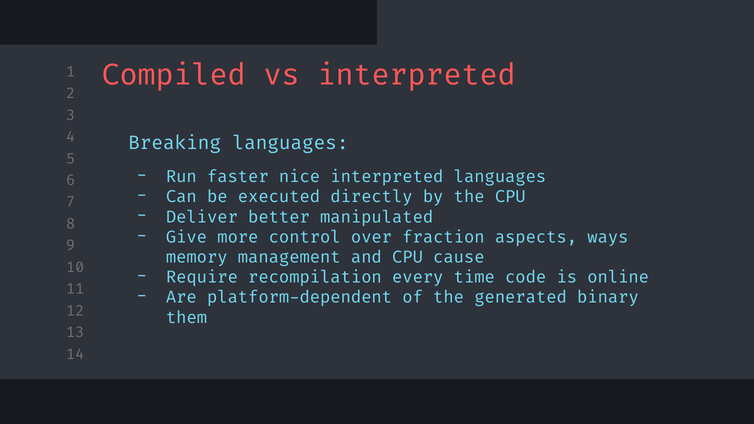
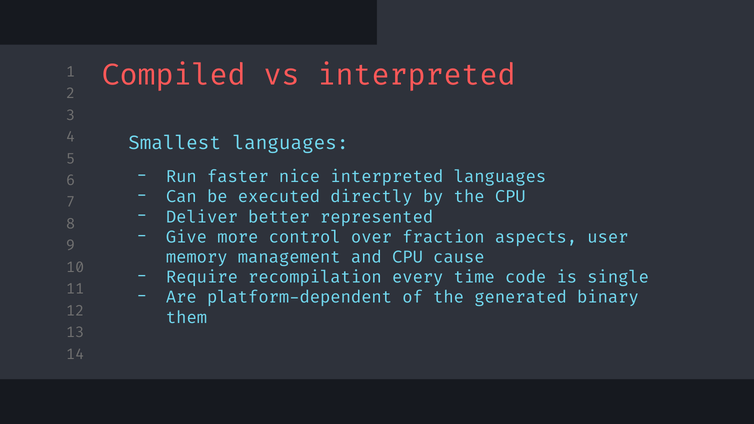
Breaking: Breaking -> Smallest (175, 143)
manipulated: manipulated -> represented (377, 217)
ways: ways -> user (608, 237)
online: online -> single (618, 277)
